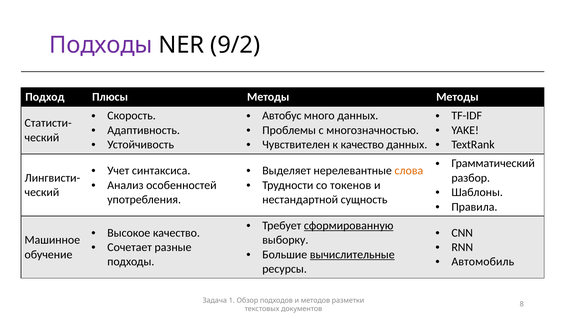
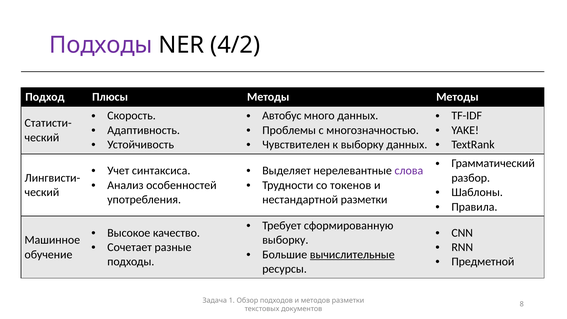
9/2: 9/2 -> 4/2 (235, 45)
к качество: качество -> выборку (362, 145)
слова colour: orange -> purple (409, 171)
нестандартной сущность: сущность -> разметки (364, 200)
сформированную underline: present -> none (349, 226)
Автомобиль: Автомобиль -> Предметной (483, 262)
